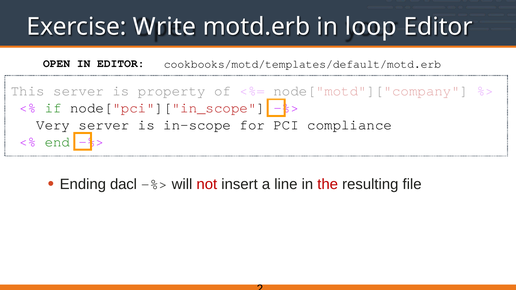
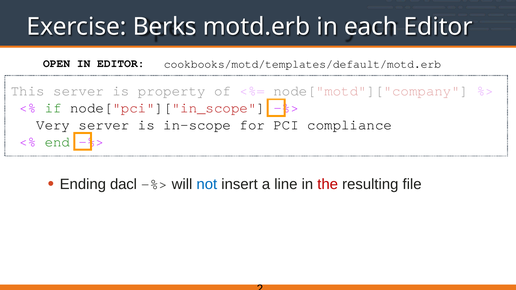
Write: Write -> Berks (165, 27)
loop: loop -> each (371, 27)
not colour: red -> blue (207, 185)
